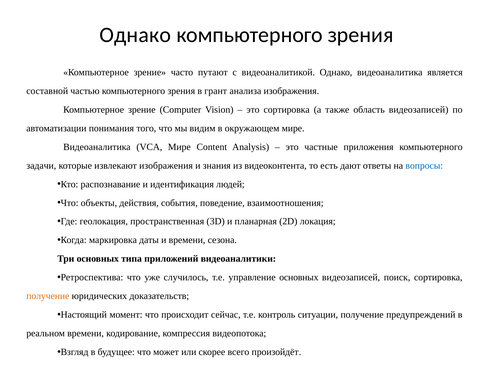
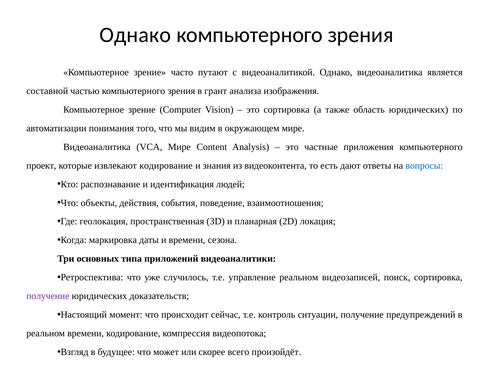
область видеозаписей: видеозаписей -> юридических (419, 110)
задачи: задачи -> проект (41, 165)
извлекают изображения: изображения -> кодирование (166, 165)
управление основных: основных -> реальном (299, 277)
получение colour: orange -> purple (48, 296)
